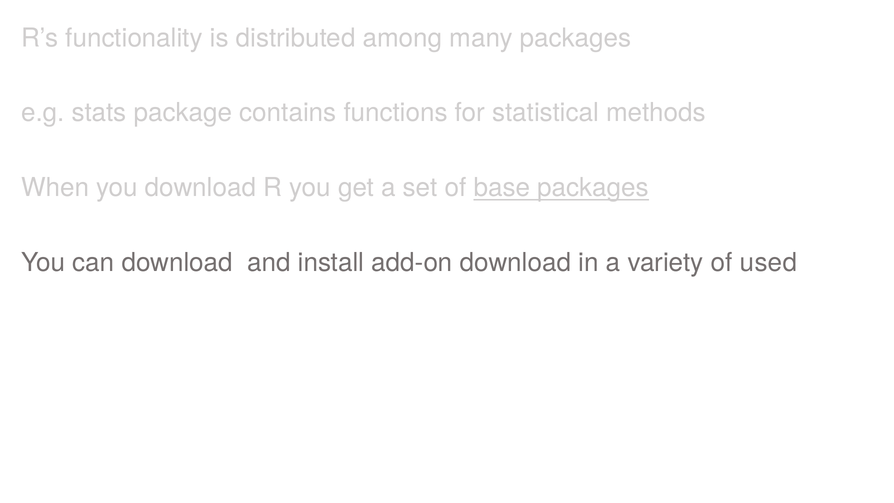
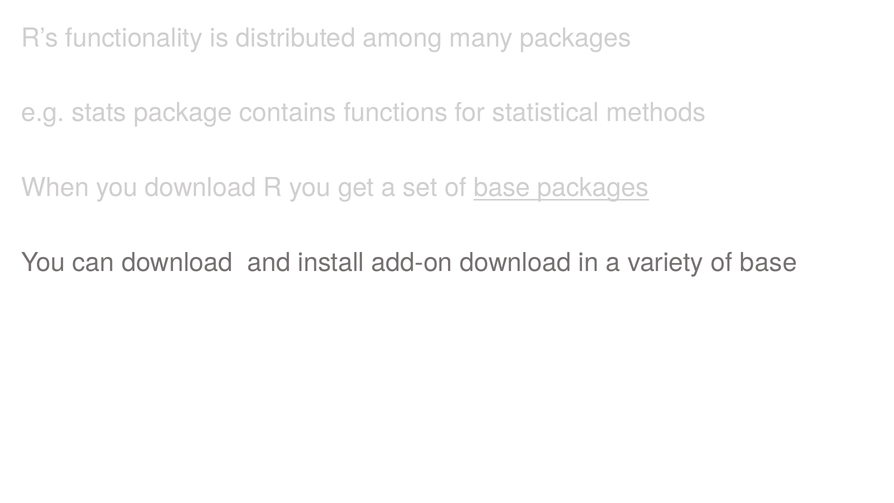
variety of used: used -> base (768, 263)
